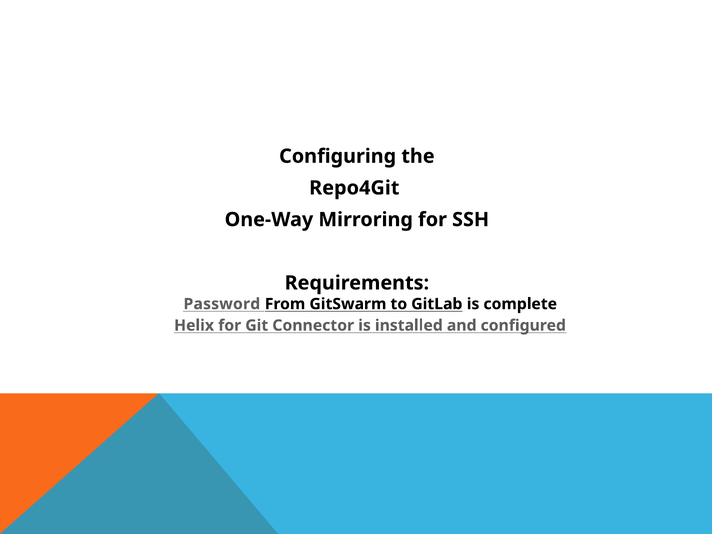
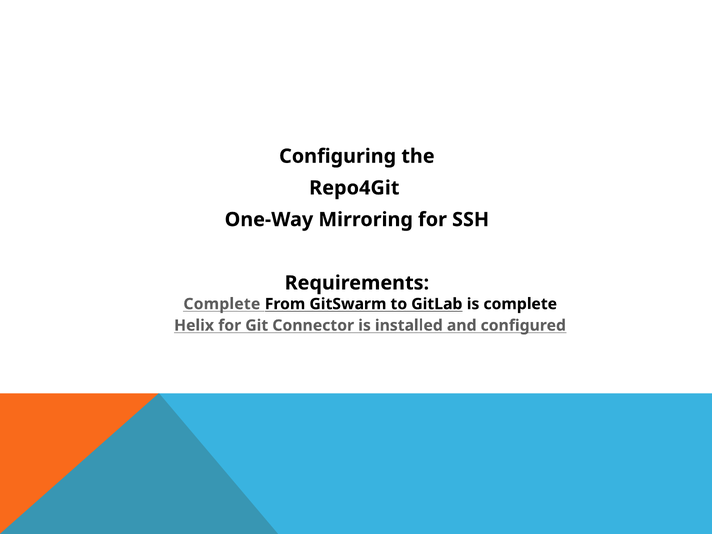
Password: Password -> Complete (222, 304)
